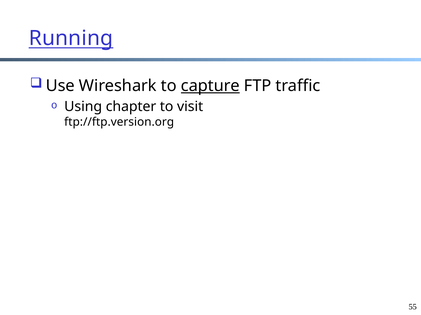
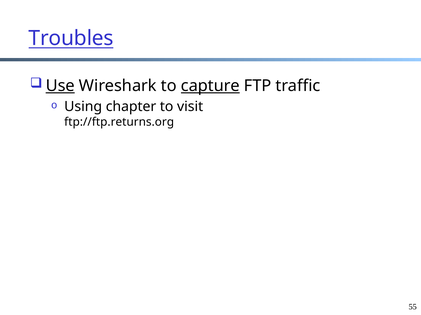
Running: Running -> Troubles (71, 38)
Use underline: none -> present (60, 86)
ftp://ftp.version.org: ftp://ftp.version.org -> ftp://ftp.returns.org (119, 122)
